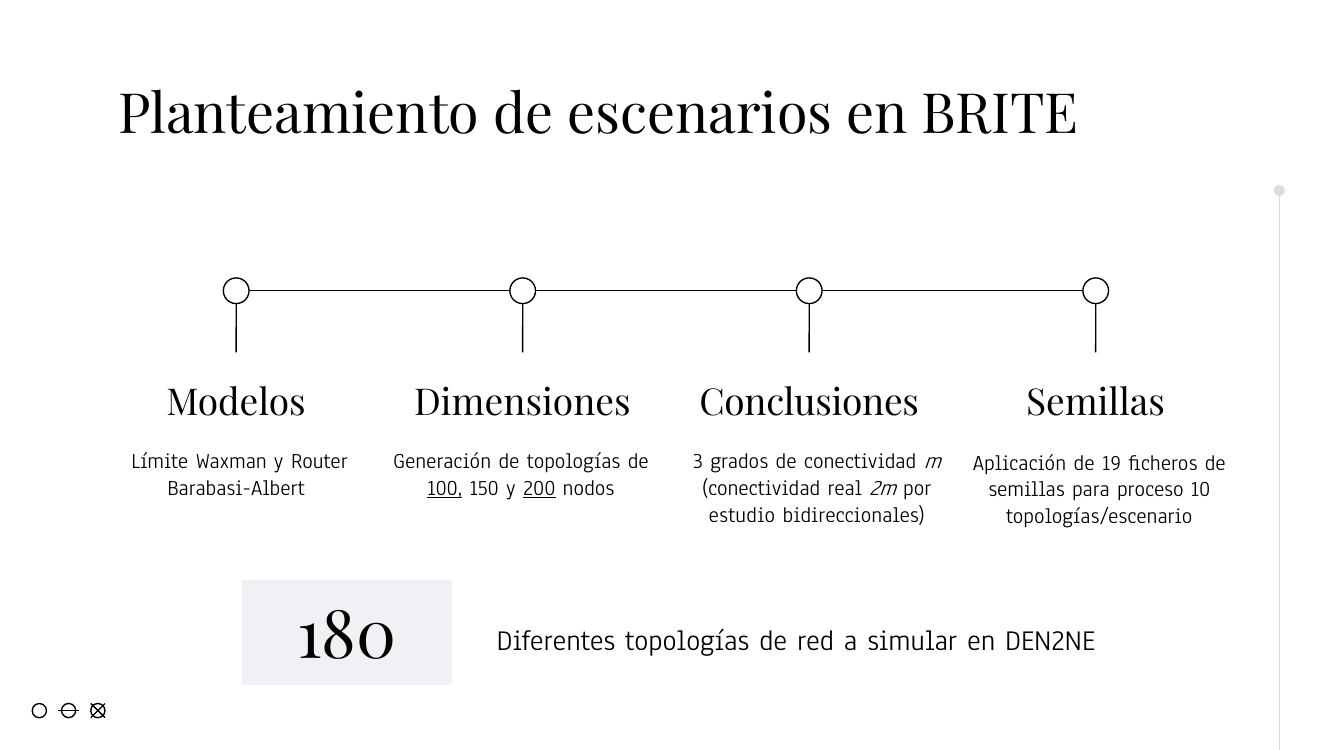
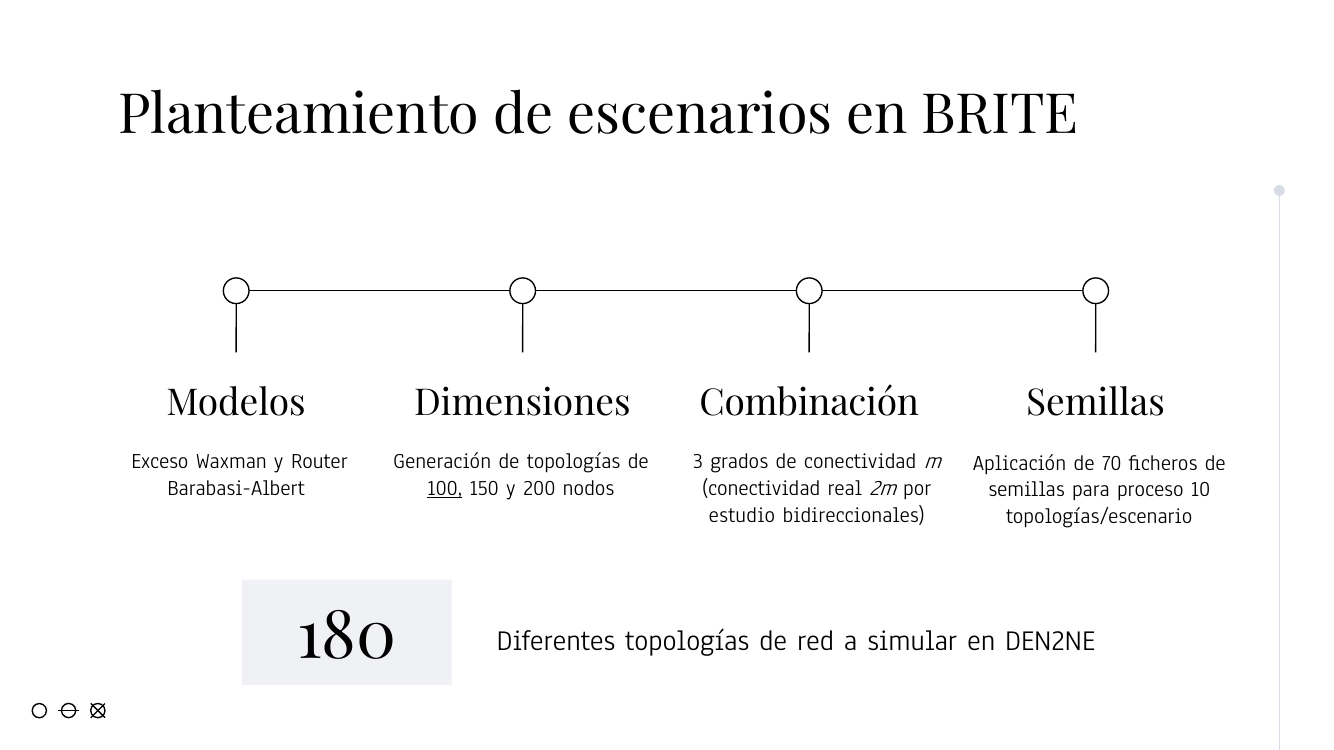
Conclusiones: Conclusiones -> Combinación (809, 403)
Límite: Límite -> Exceso (160, 462)
19: 19 -> 70 (1112, 463)
200 underline: present -> none (539, 488)
